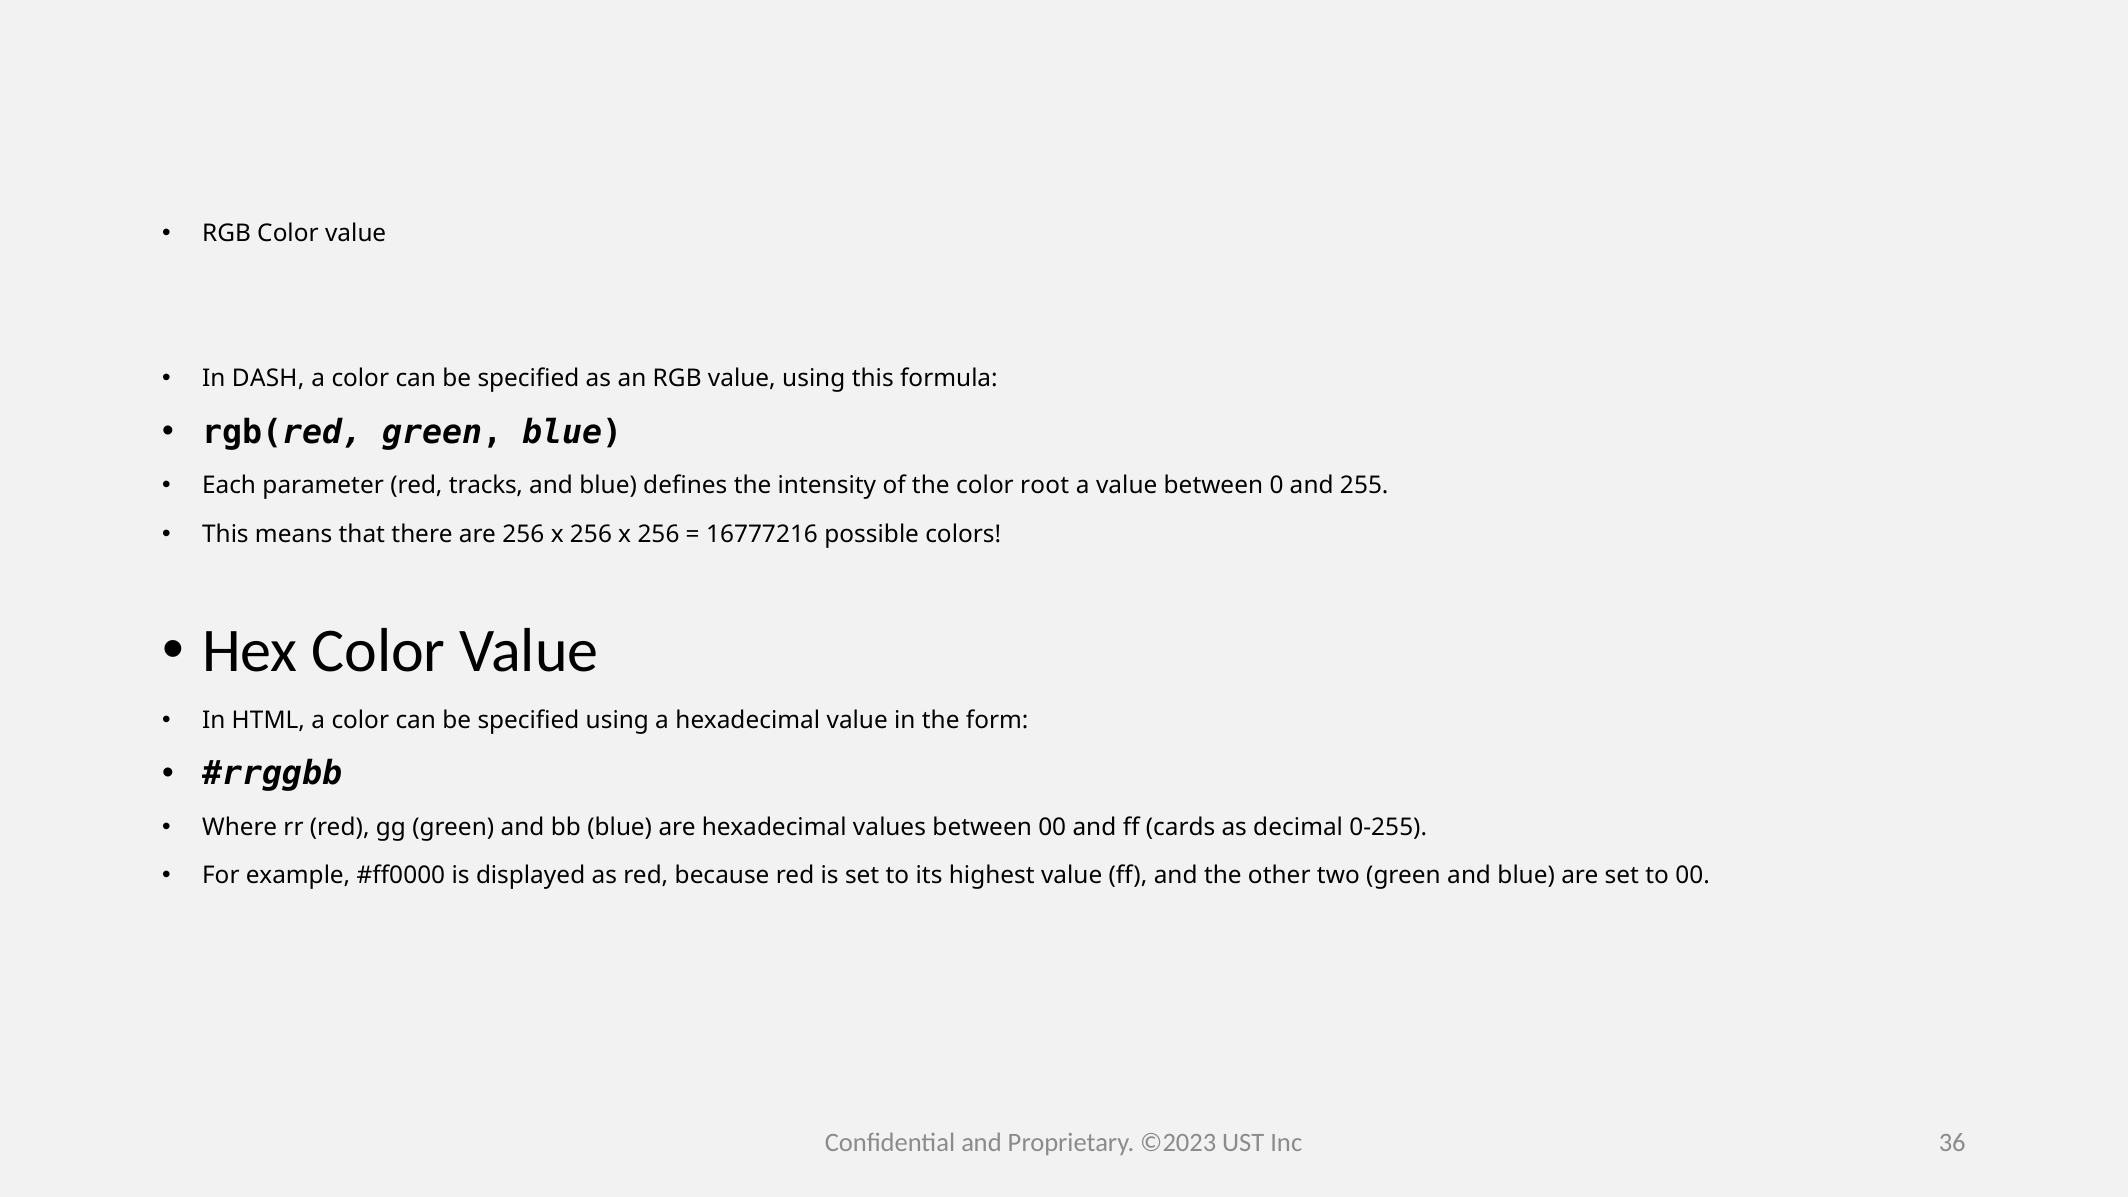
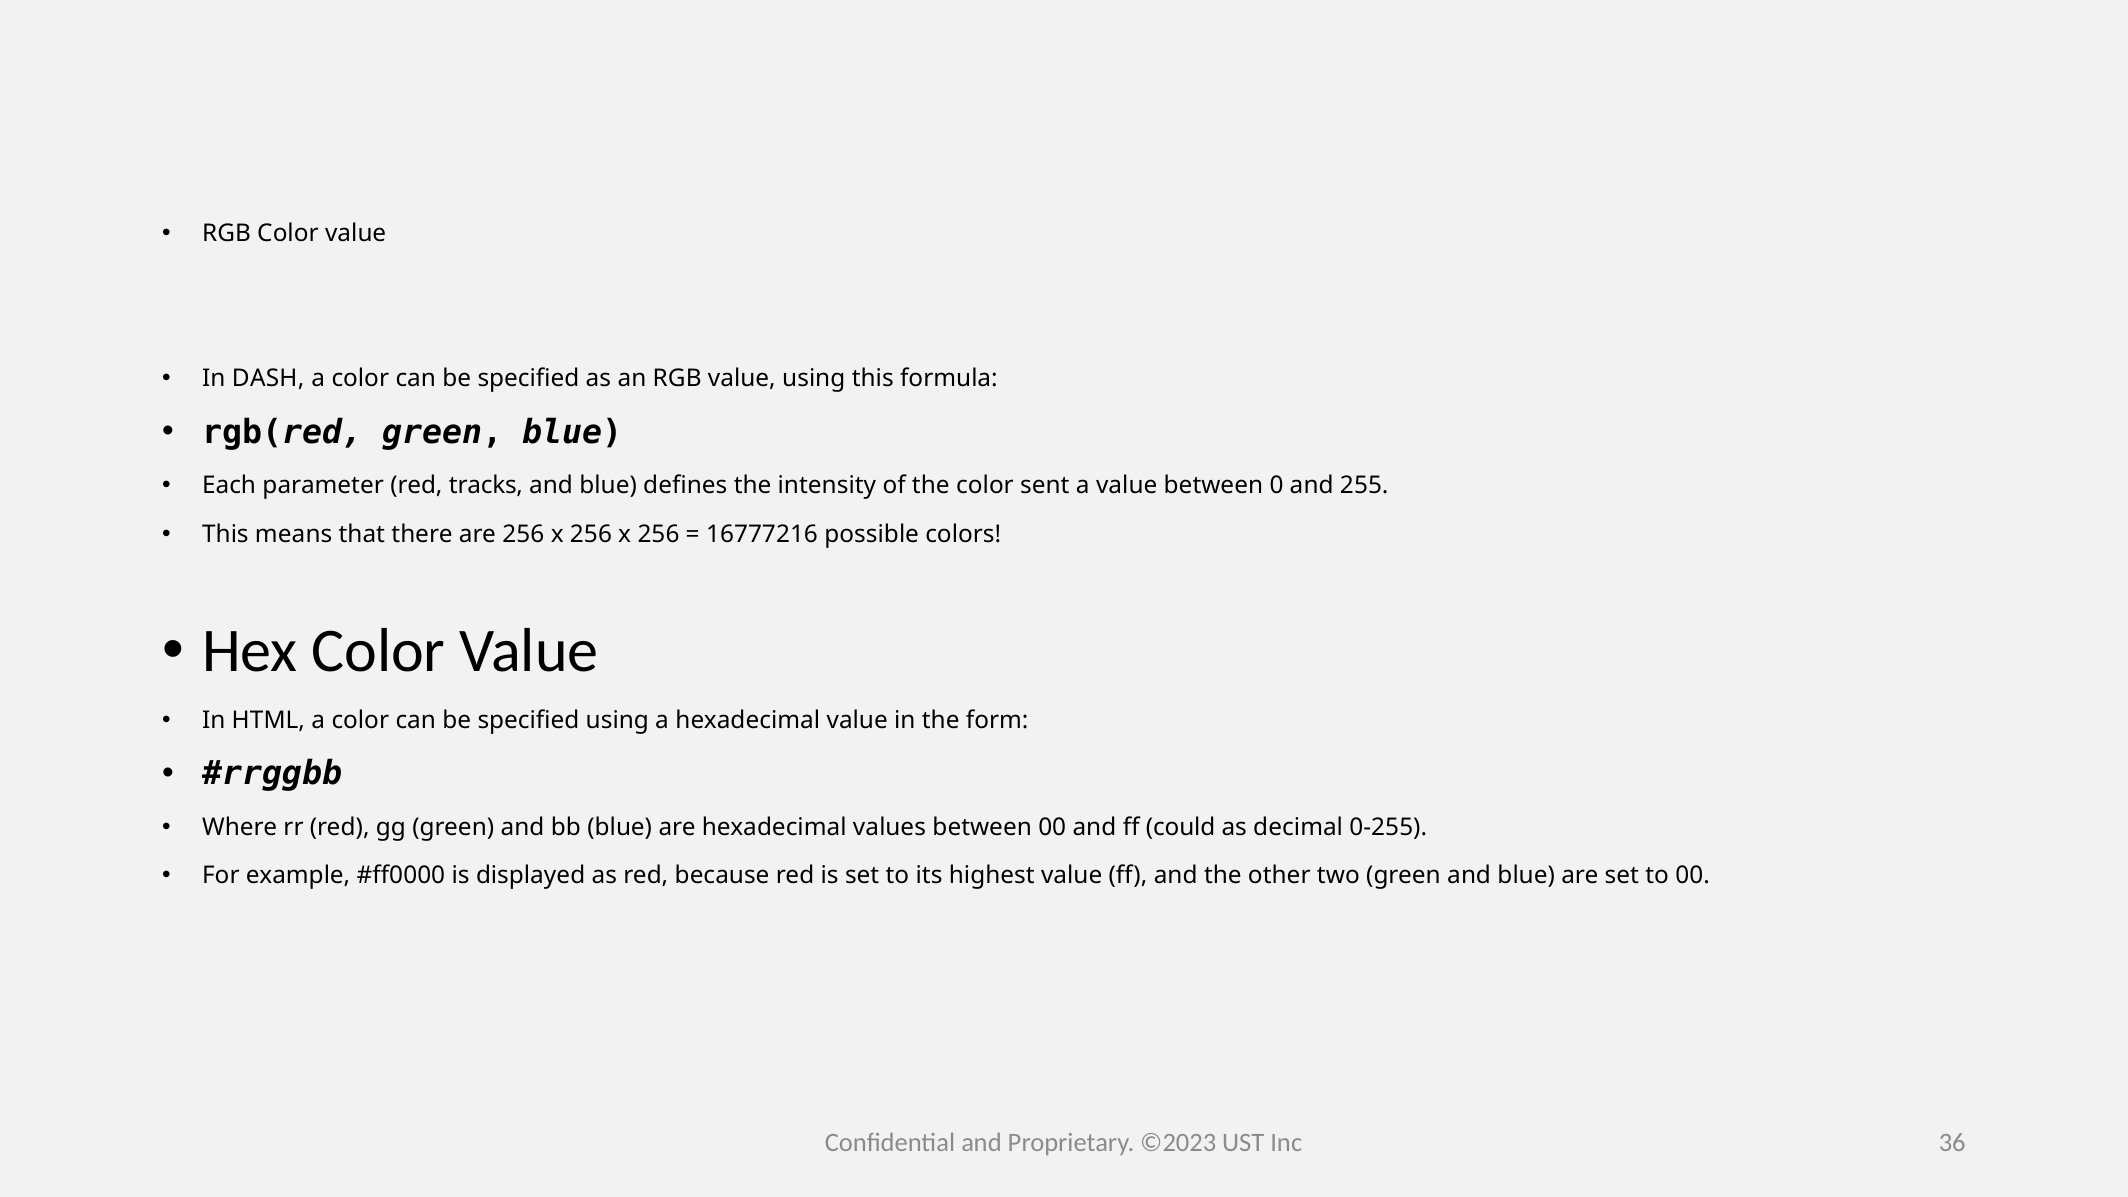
root: root -> sent (1045, 486)
cards: cards -> could (1181, 827)
